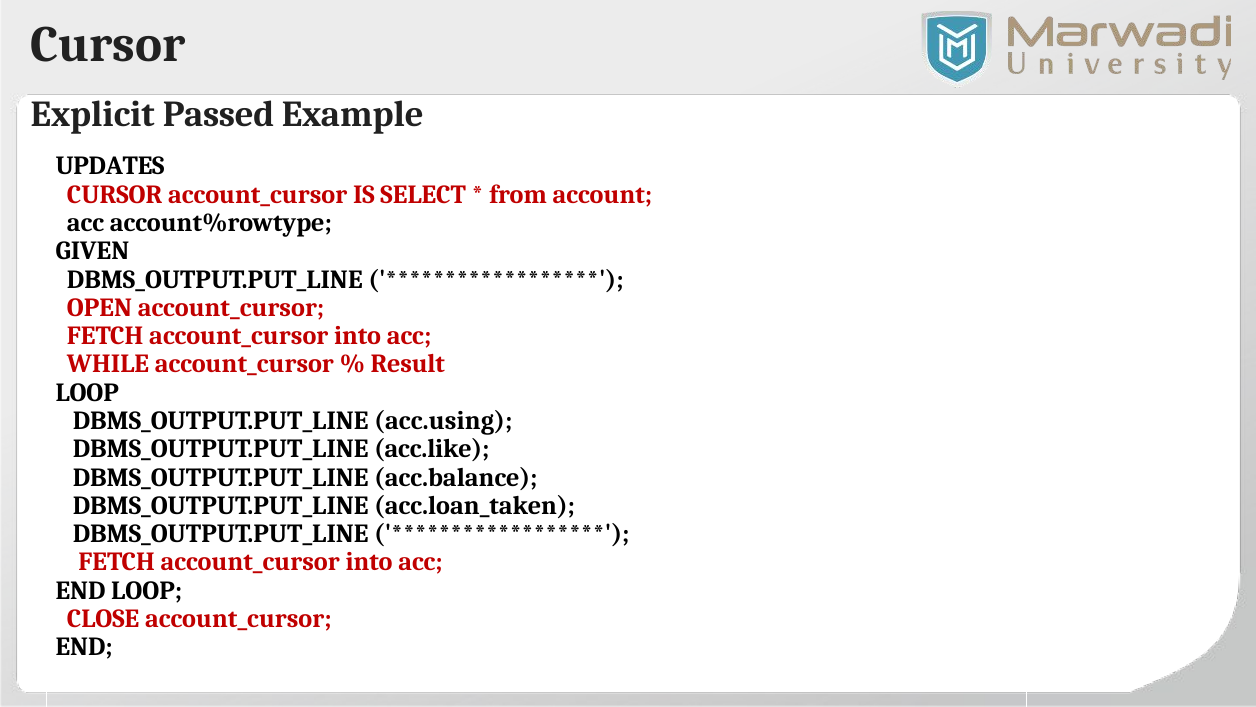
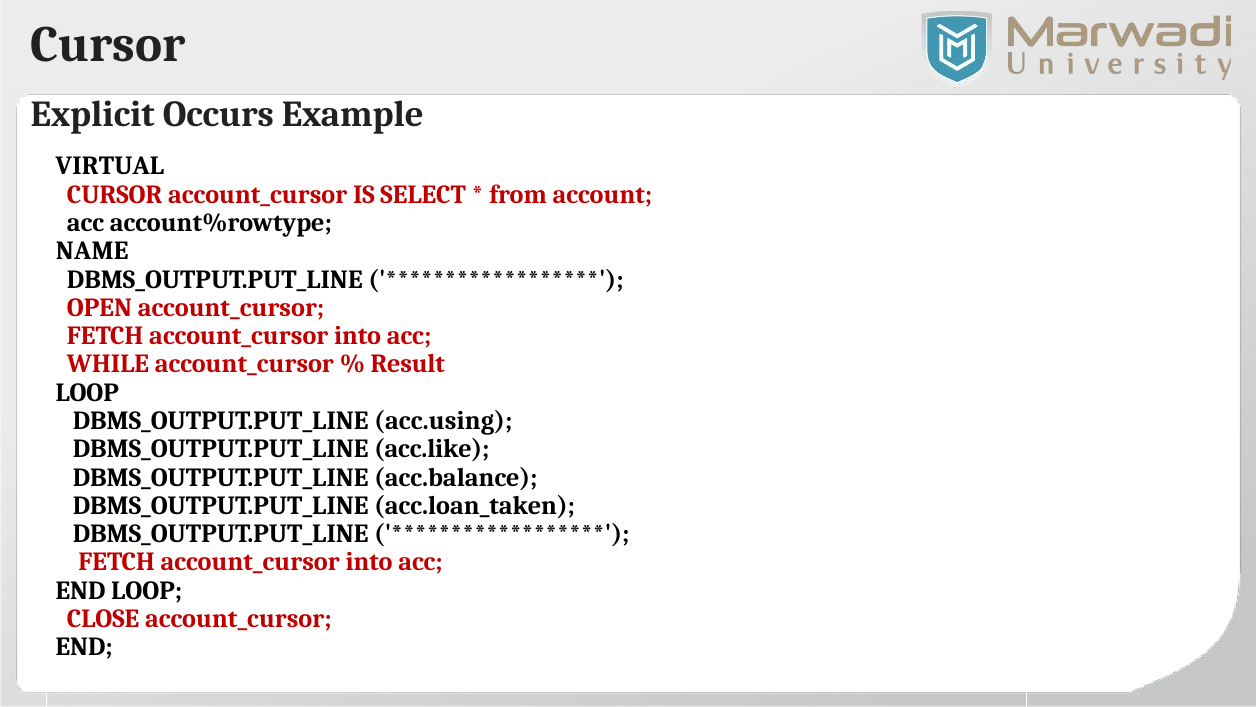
Passed: Passed -> Occurs (218, 114)
UPDATES: UPDATES -> VIRTUAL (110, 166)
GIVEN: GIVEN -> NAME (92, 251)
